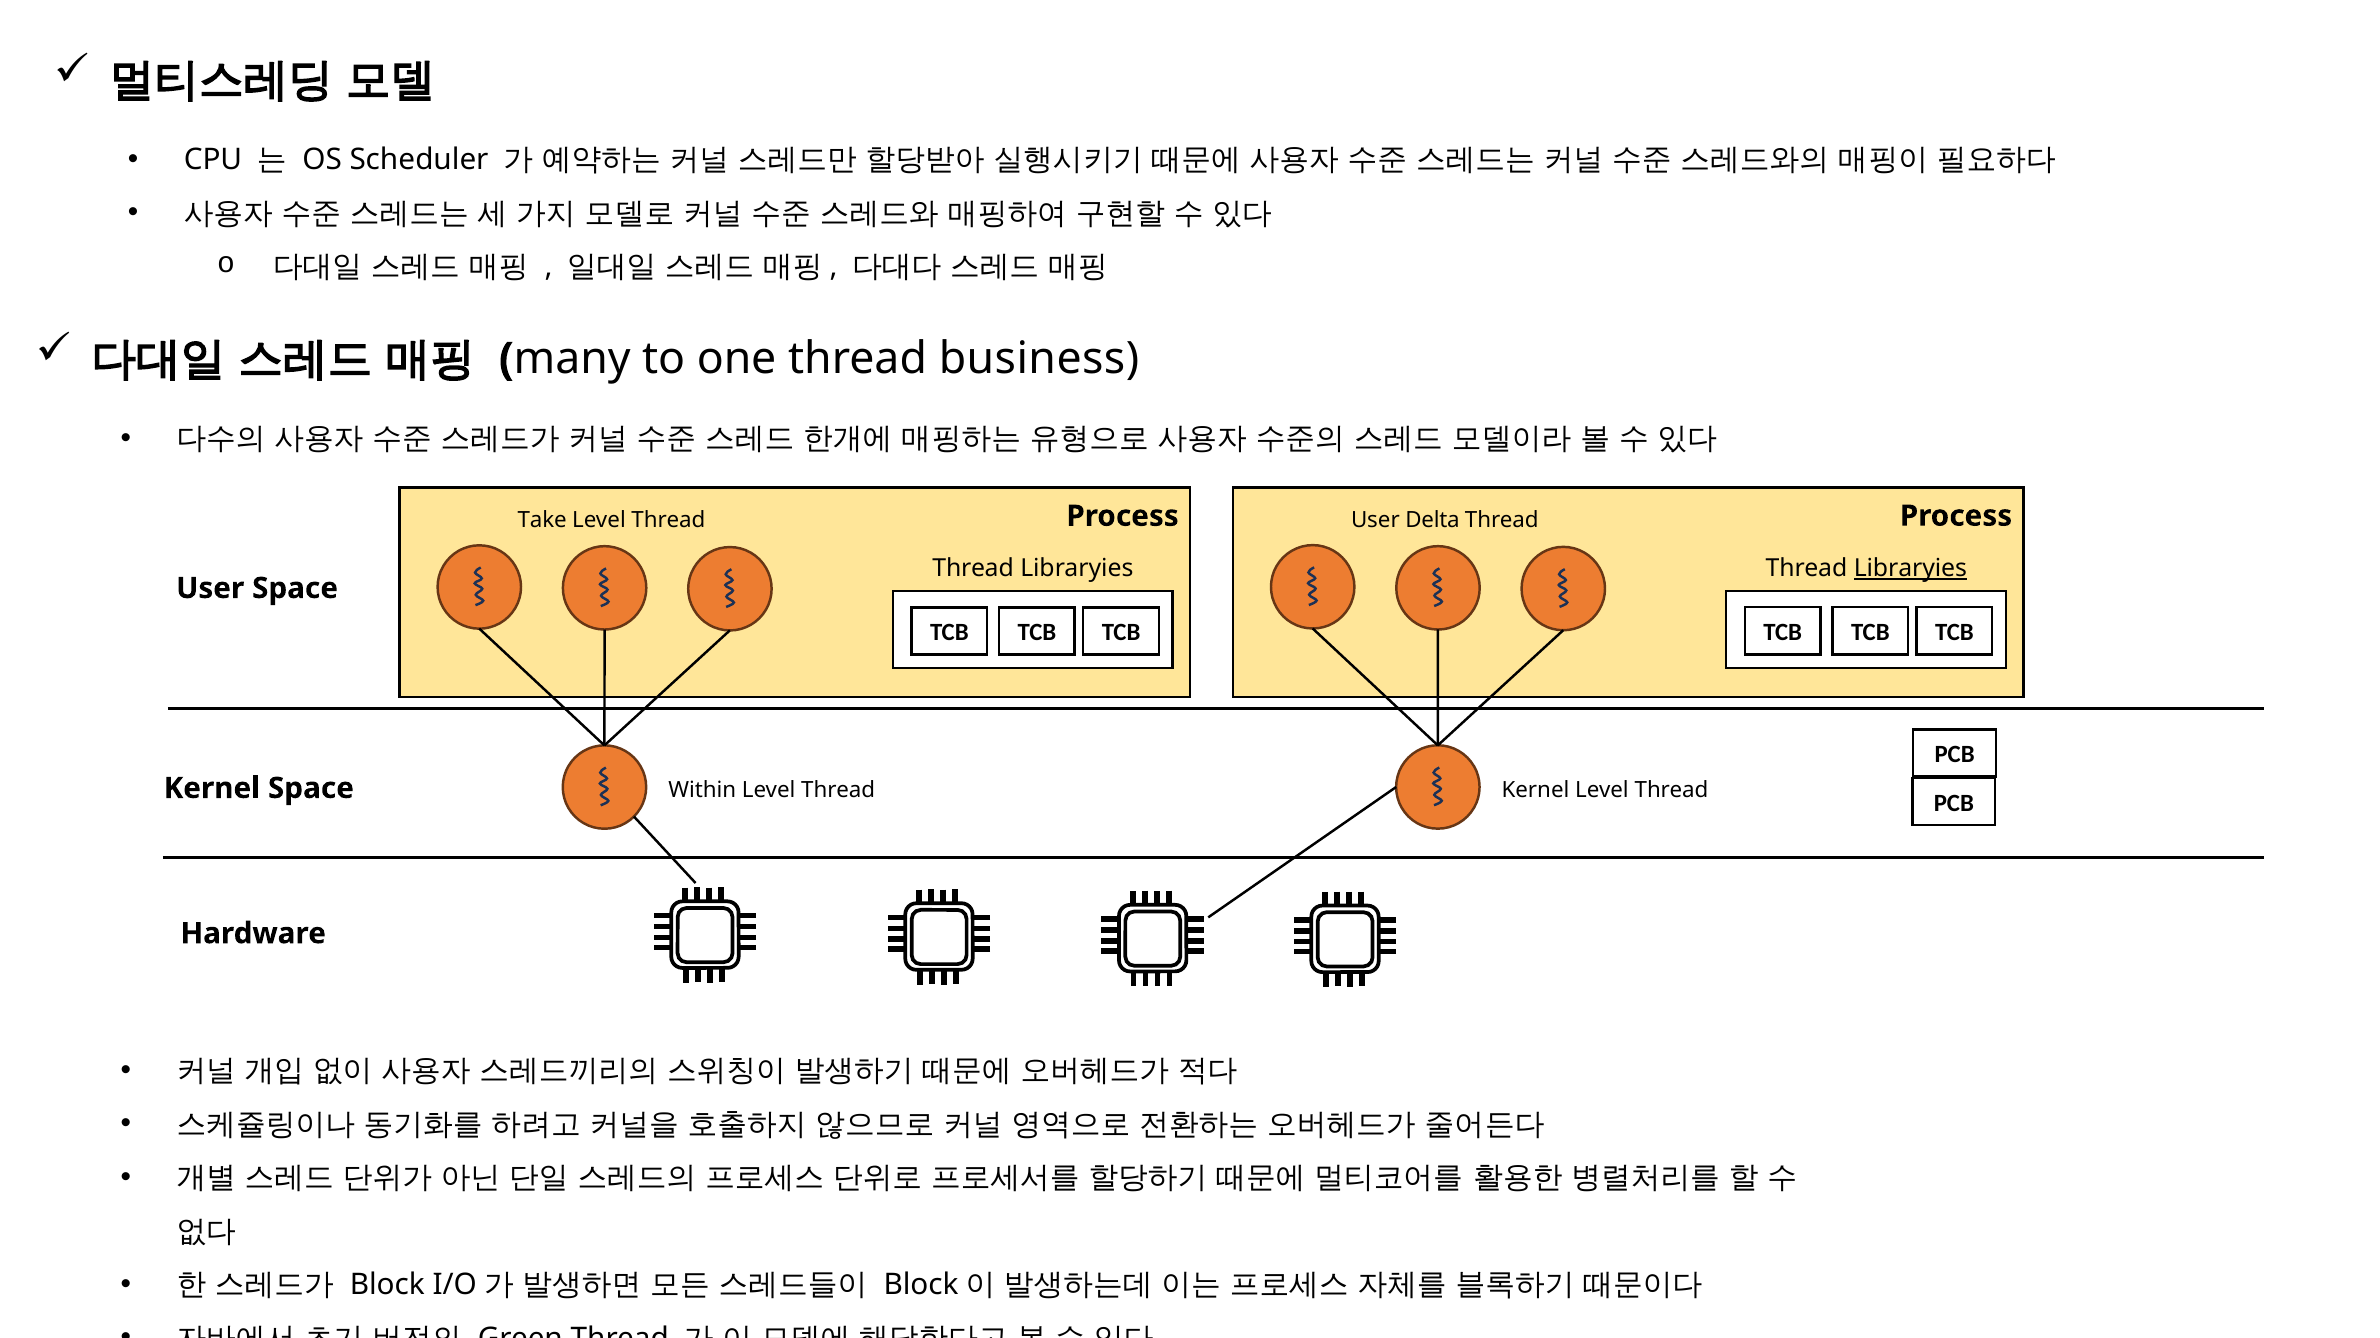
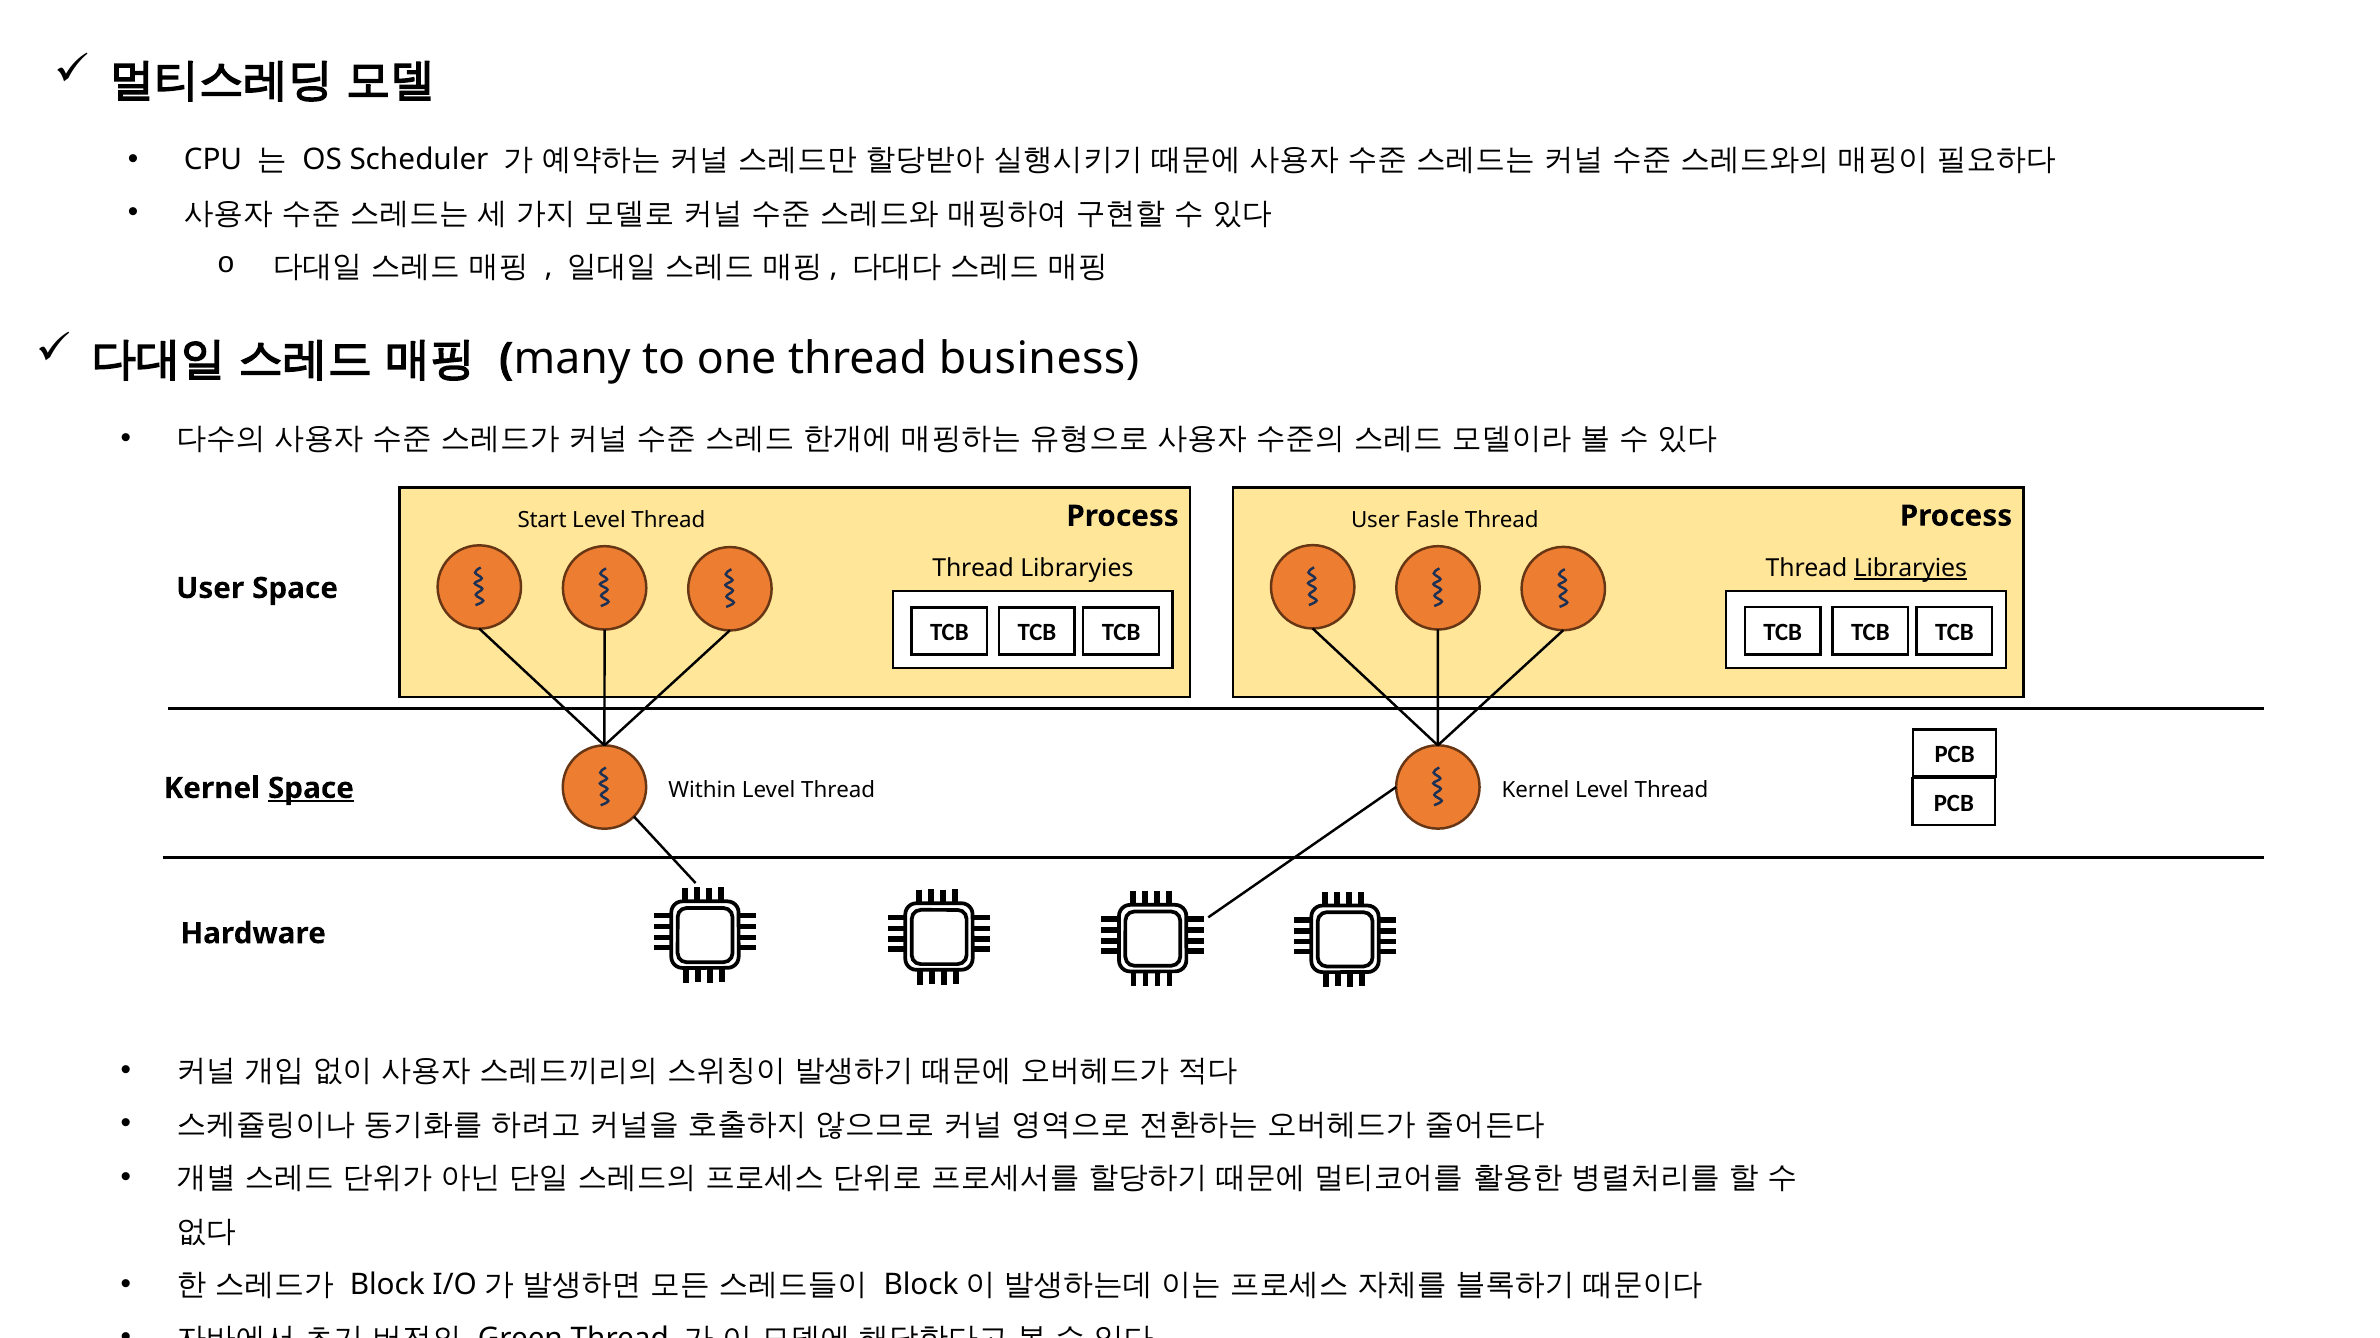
Take: Take -> Start (542, 520)
Delta: Delta -> Fasle (1432, 520)
Space underline: none -> present (311, 789)
